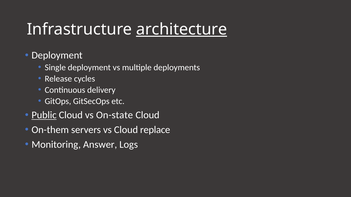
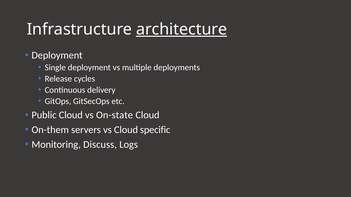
Public underline: present -> none (44, 115)
replace: replace -> specific (155, 130)
Answer: Answer -> Discuss (100, 145)
